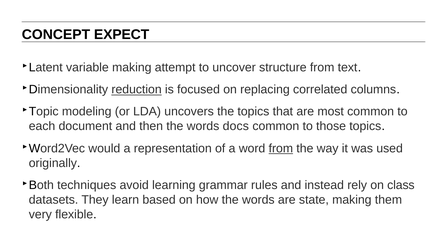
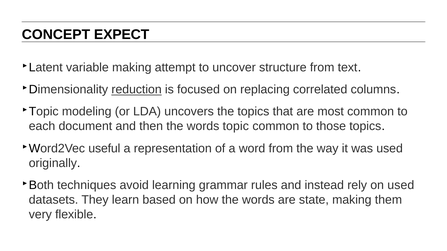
docs: docs -> topic (236, 126)
would: would -> useful (104, 148)
from underline: present -> none (281, 148)
on class: class -> used (401, 185)
